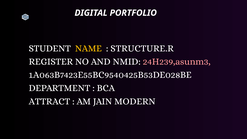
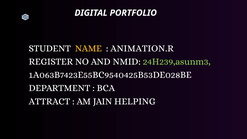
STRUCTURE.R: STRUCTURE.R -> ANIMATION.R (142, 48)
24H239,asunm3 colour: pink -> light green (177, 62)
MODERN: MODERN -> HELPING (135, 101)
